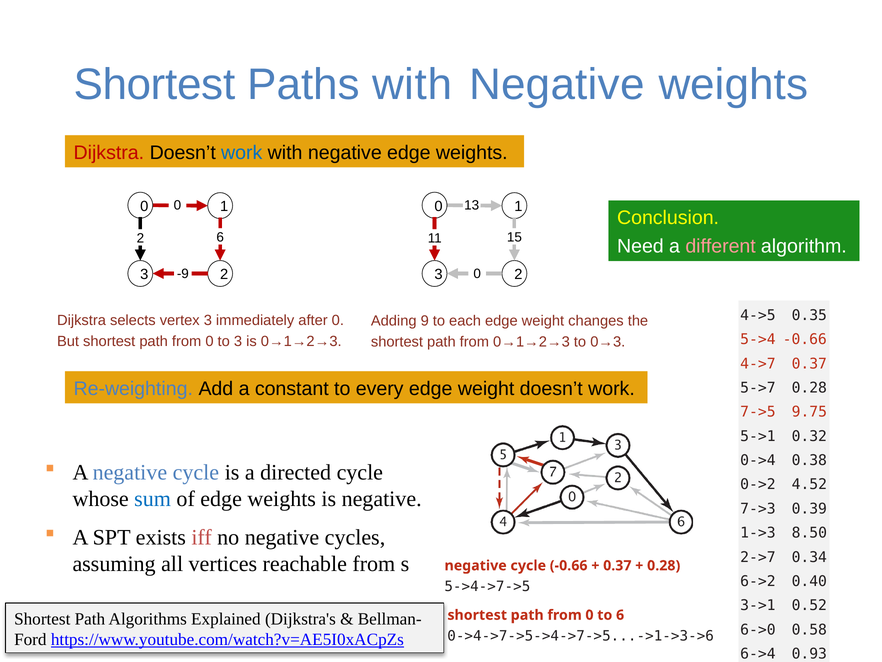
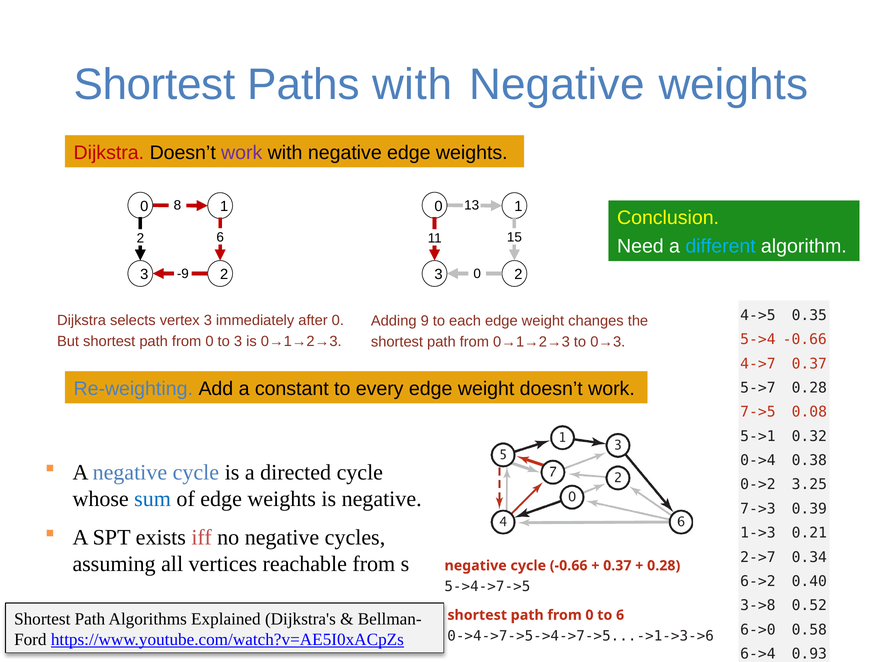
work colour: blue -> purple (242, 153)
0 0: 0 -> 8 (177, 205)
different colour: pink -> light blue (721, 246)
9.75: 9.75 -> 0.08 (809, 412)
4.52: 4.52 -> 3.25 (809, 484)
8.50: 8.50 -> 0.21 (809, 533)
3->1: 3->1 -> 3->8 (758, 605)
